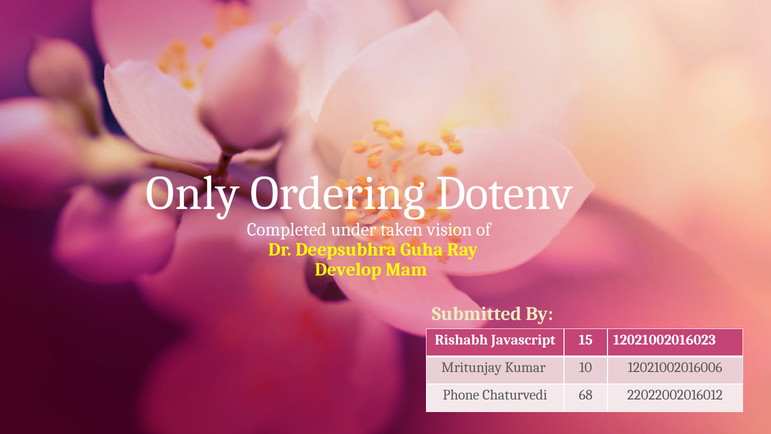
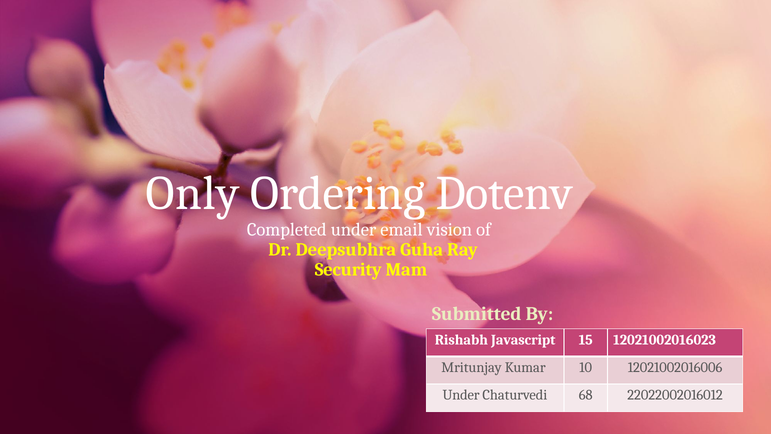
taken: taken -> email (401, 230)
Develop: Develop -> Security (348, 269)
Phone: Phone -> Under (461, 395)
